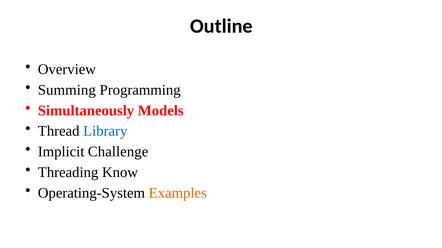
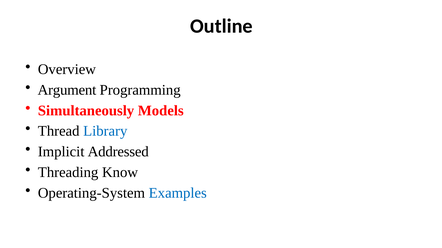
Summing: Summing -> Argument (67, 90)
Challenge: Challenge -> Addressed (118, 152)
Examples colour: orange -> blue (178, 193)
